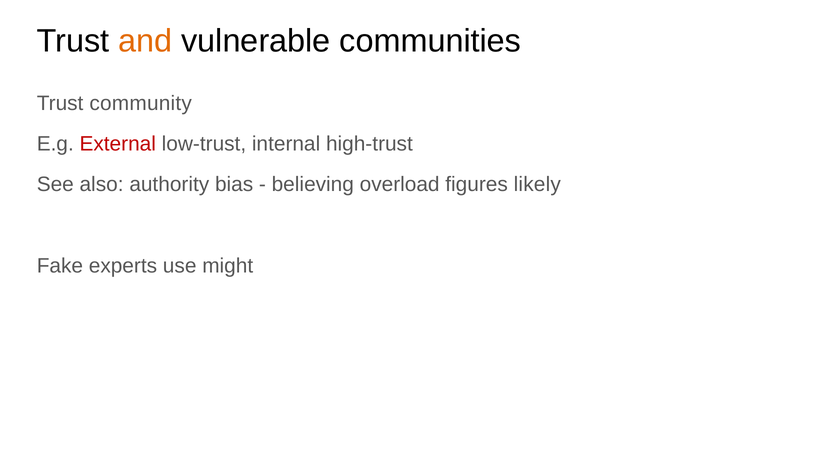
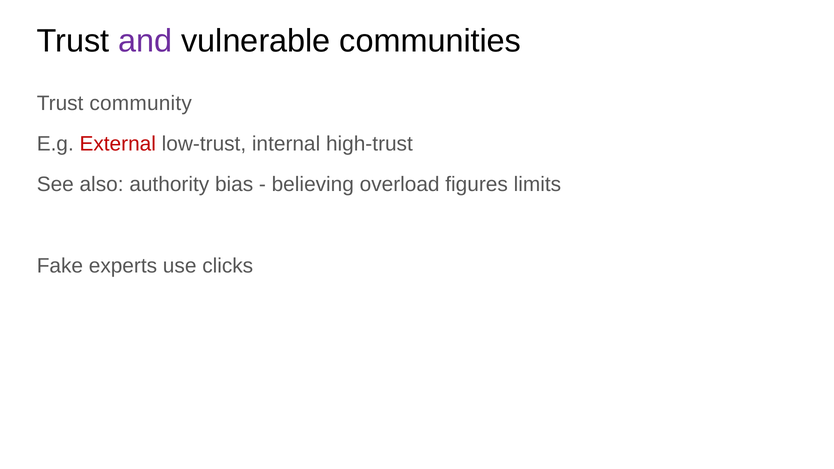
and colour: orange -> purple (145, 41)
likely: likely -> limits (537, 185)
might: might -> clicks (228, 266)
